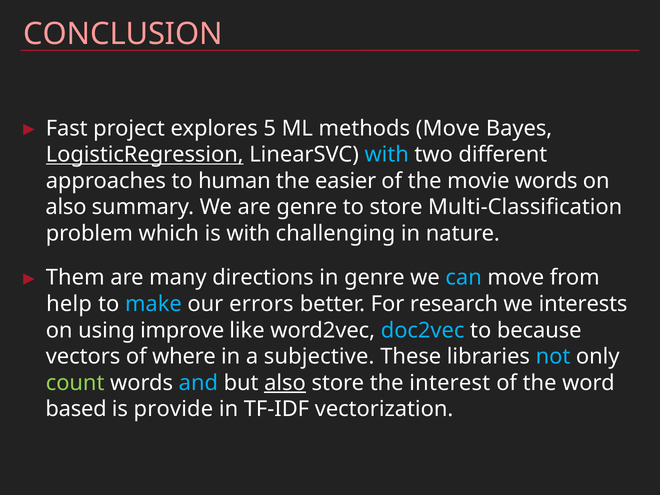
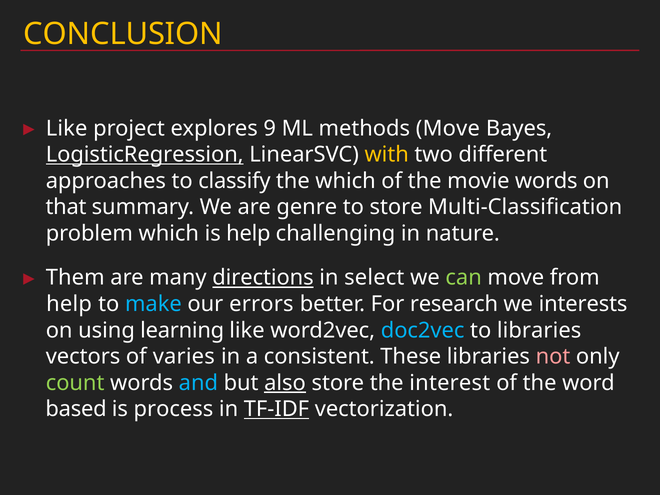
CONCLUSION colour: pink -> yellow (123, 34)
Fast: Fast -> Like (67, 128)
5: 5 -> 9 (270, 128)
with colour: light blue -> yellow (387, 155)
human: human -> classify (234, 181)
the easier: easier -> which (346, 181)
also: also -> that (66, 207)
is with: with -> help (248, 233)
directions underline: none -> present (263, 278)
in genre: genre -> select (374, 278)
can colour: light blue -> light green (464, 278)
improve: improve -> learning (182, 330)
to because: because -> libraries (539, 330)
where: where -> varies (184, 357)
subjective: subjective -> consistent (319, 357)
not colour: light blue -> pink (553, 357)
provide: provide -> process (173, 409)
TF-IDF underline: none -> present (276, 409)
